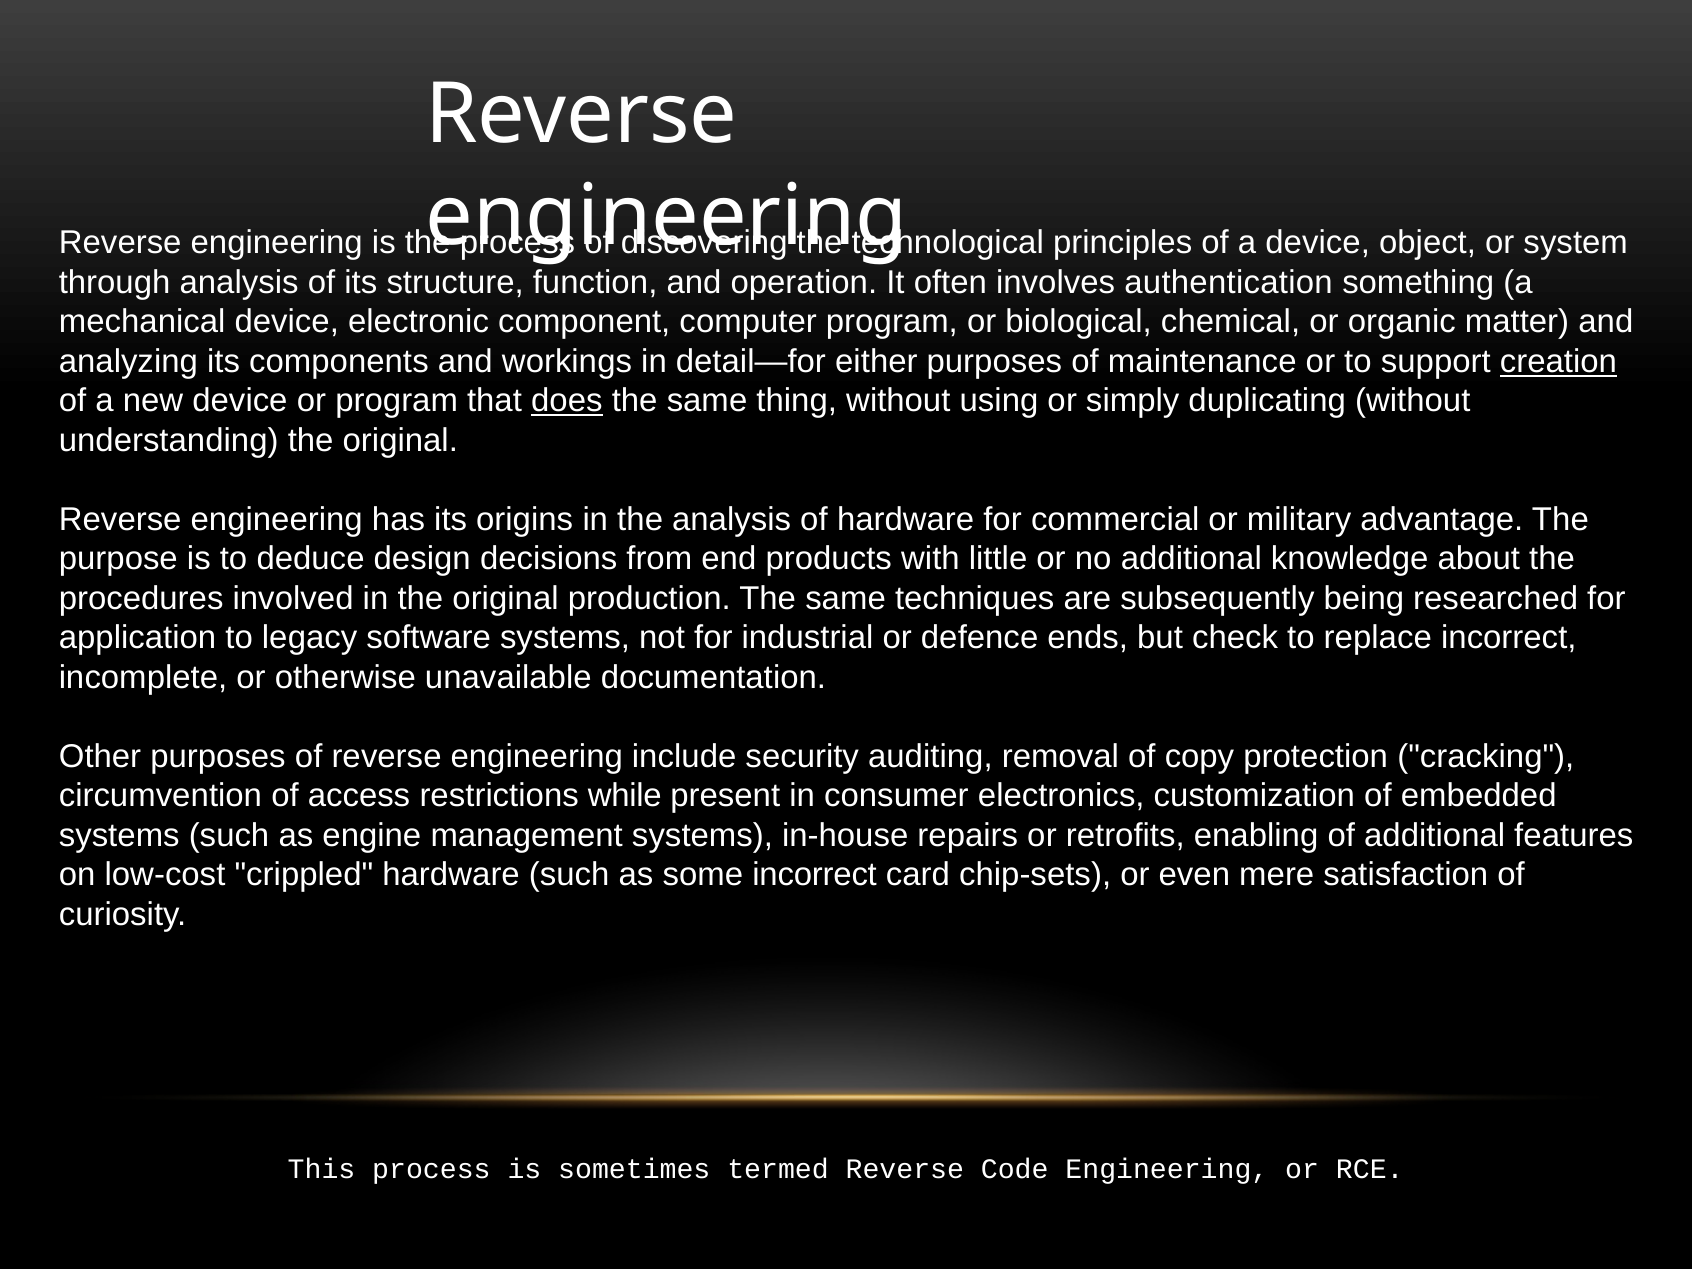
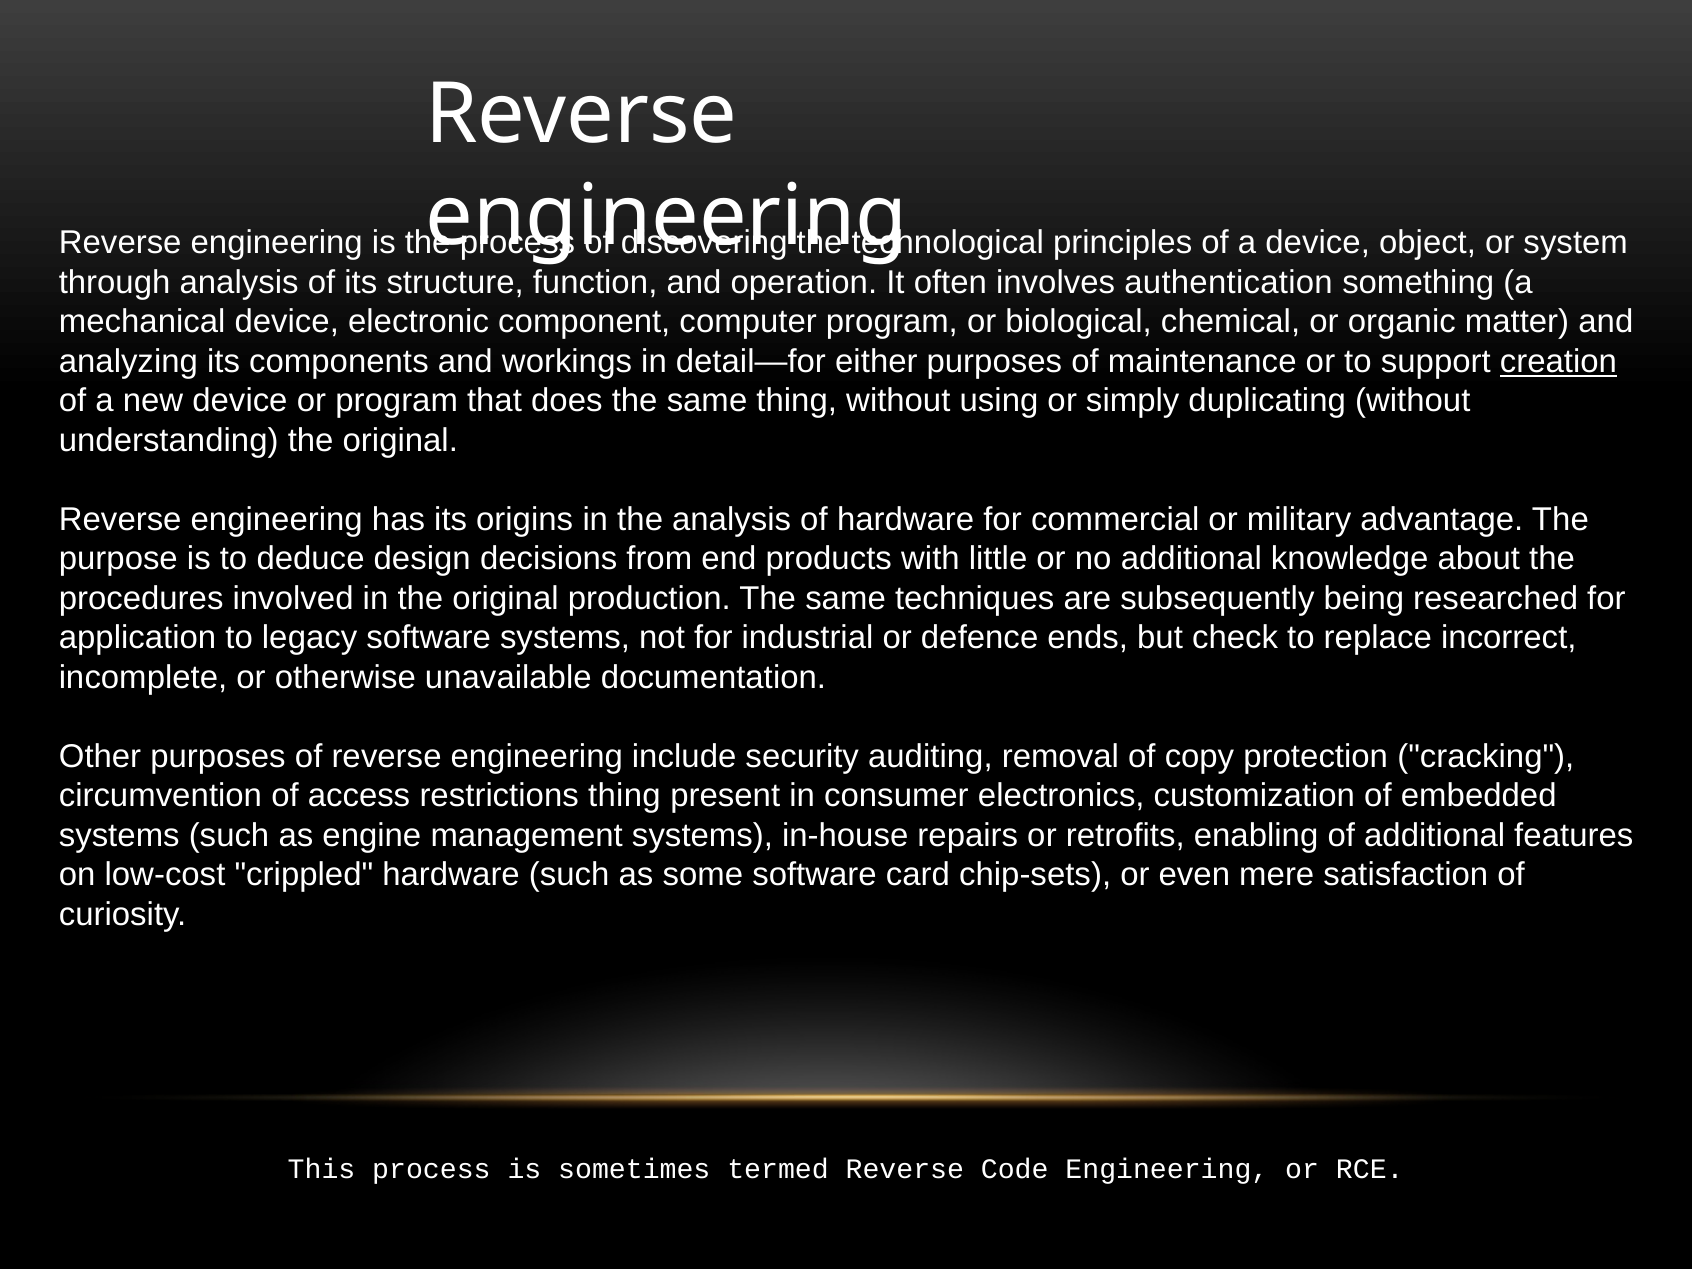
does underline: present -> none (567, 401)
restrictions while: while -> thing (624, 796)
some incorrect: incorrect -> software (815, 875)
